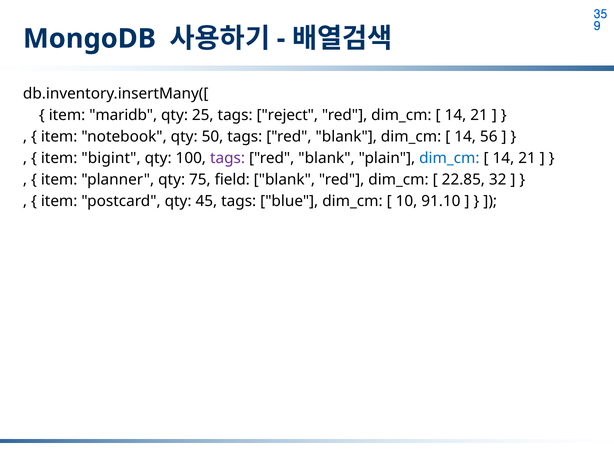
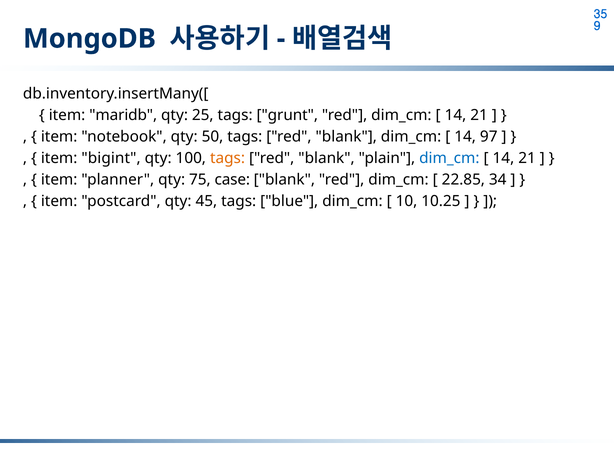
reject: reject -> grunt (287, 115)
56: 56 -> 97 (489, 137)
tags colour: purple -> orange (228, 158)
field: field -> case (232, 180)
32: 32 -> 34 (498, 180)
91.10: 91.10 -> 10.25 (441, 201)
